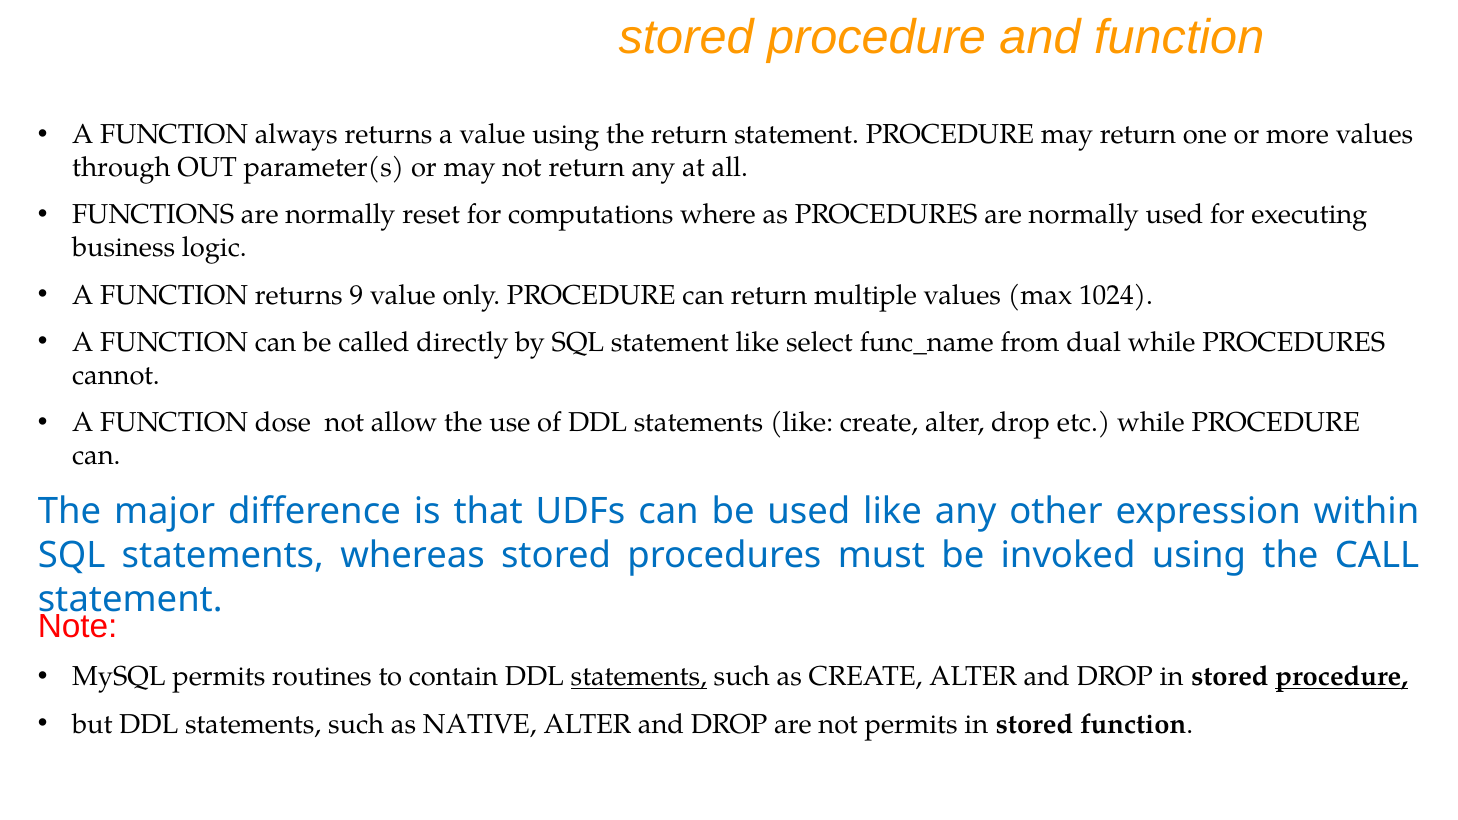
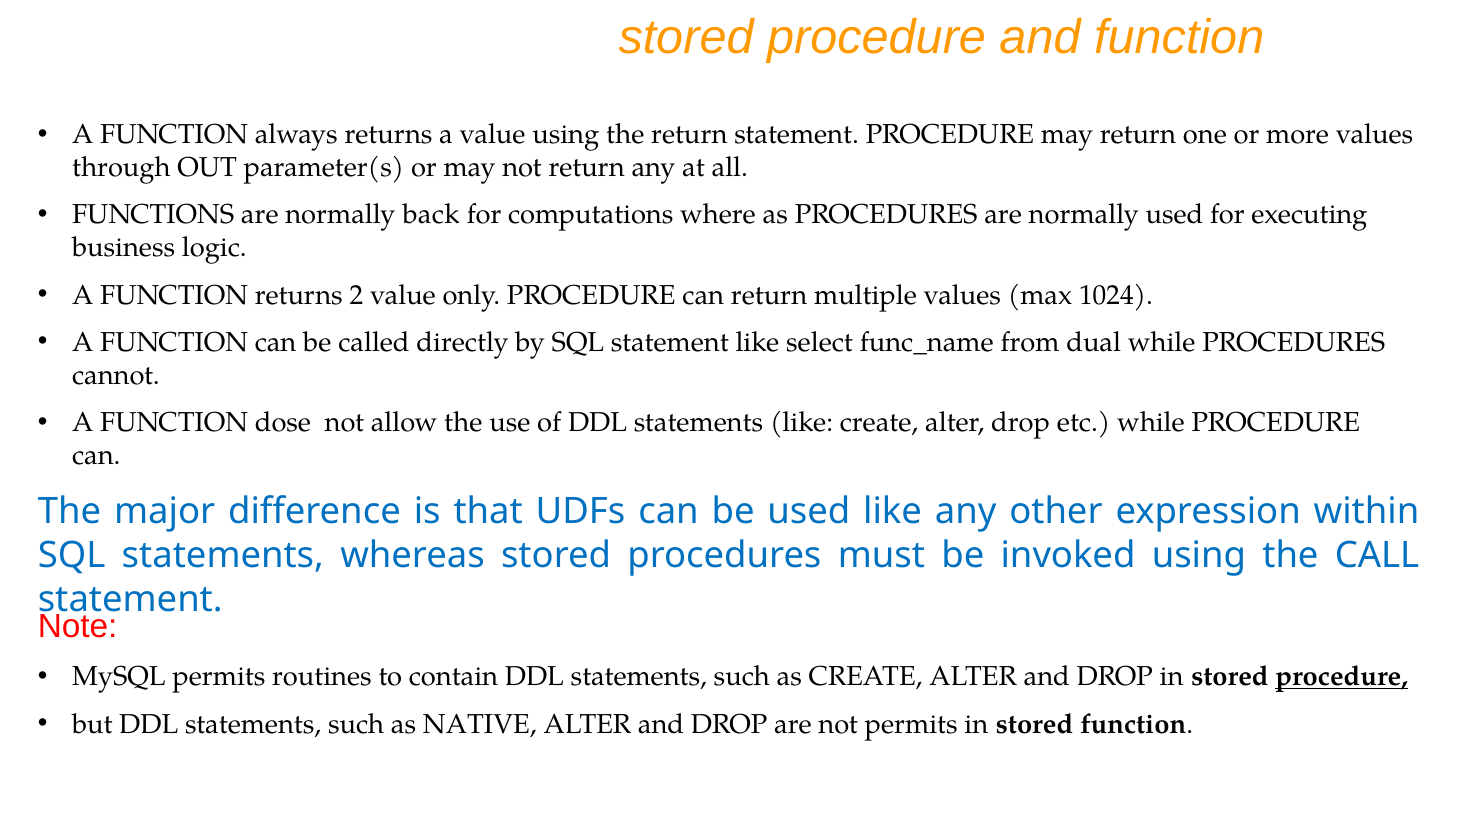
reset: reset -> back (431, 215)
9: 9 -> 2 (356, 295)
statements underline: present -> none (639, 677)
